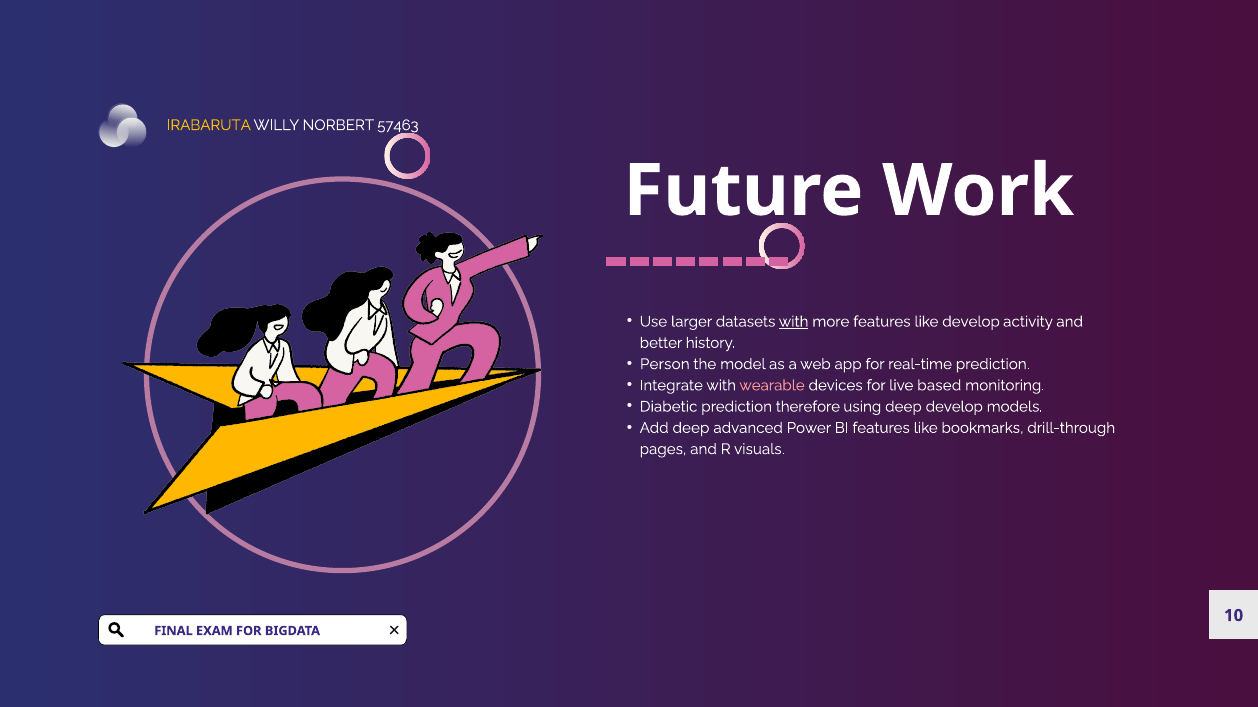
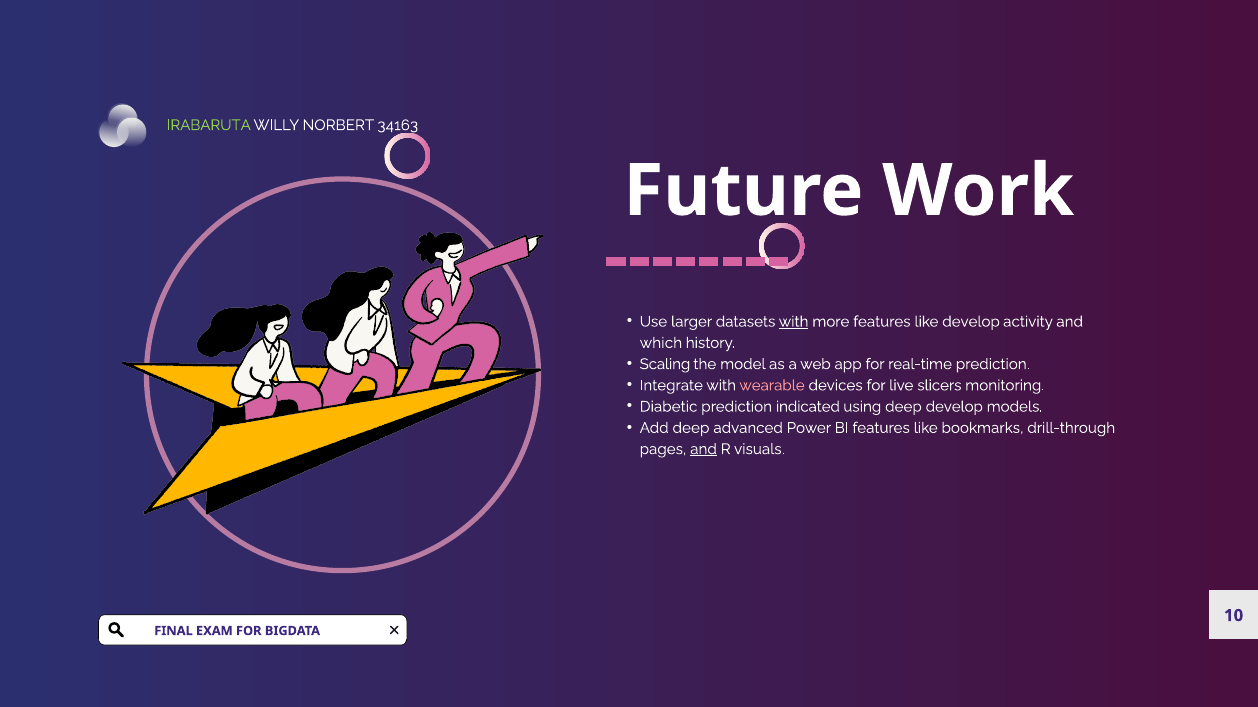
IRABARUTA colour: yellow -> light green (209, 125)
57463: 57463 -> 34163 (398, 125)
better: better -> which (661, 343)
Person: Person -> Scaling (665, 364)
based: based -> slicers (939, 386)
therefore: therefore -> indicated (808, 407)
and underline: none -> present (704, 449)
